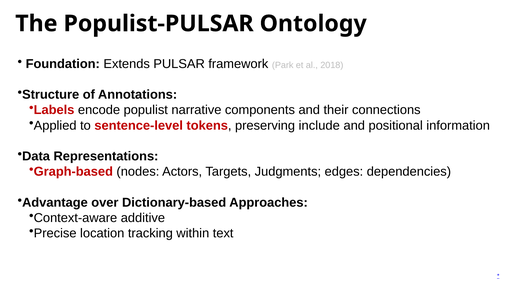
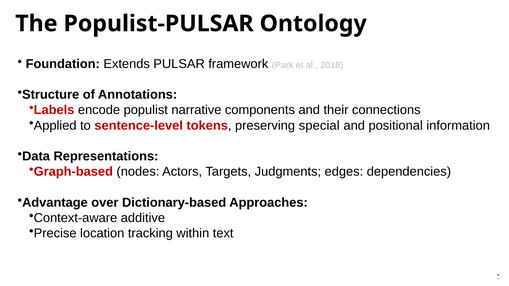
include: include -> special (319, 126)
